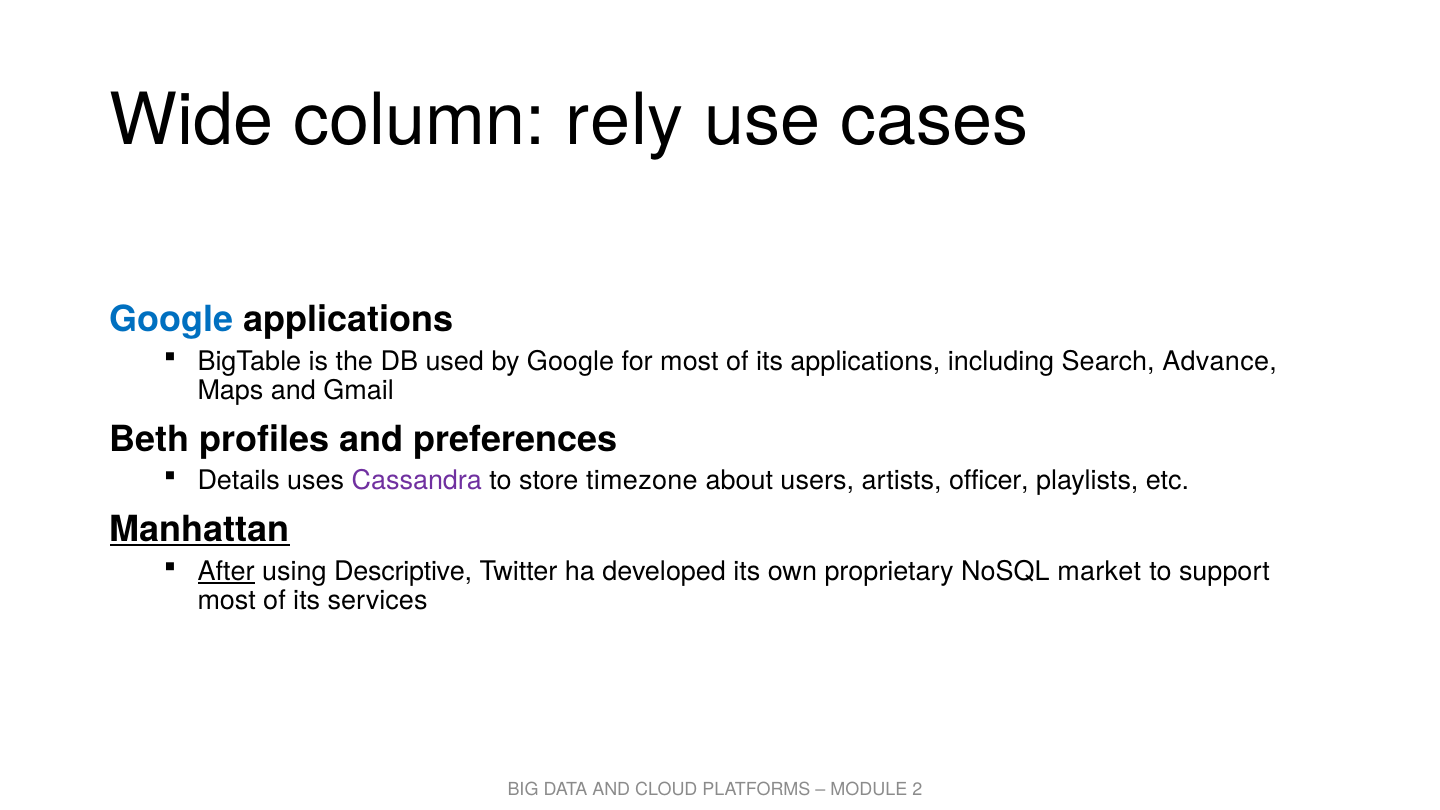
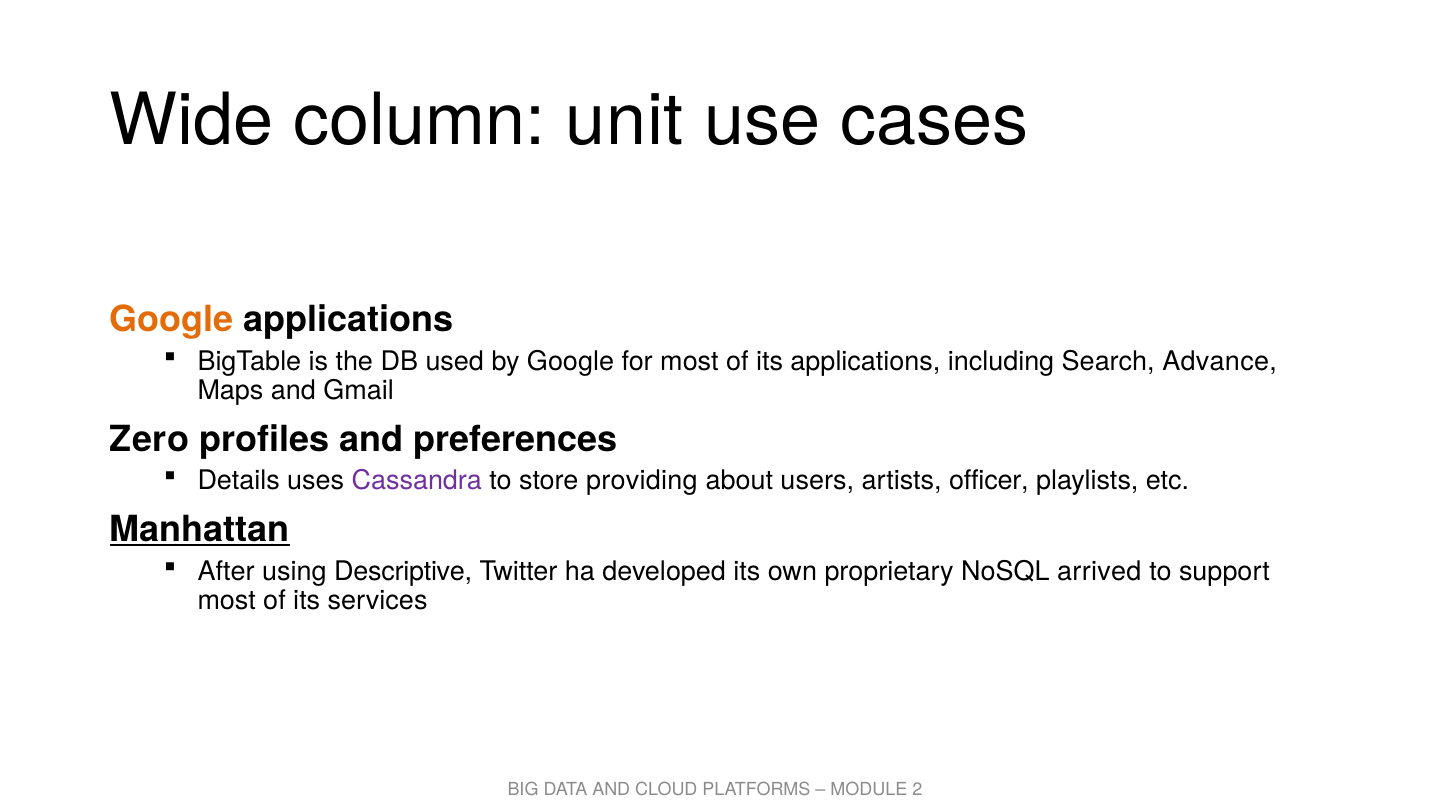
rely: rely -> unit (625, 121)
Google colour: blue -> orange (172, 320)
Beth: Beth -> Zero (150, 439)
timezone: timezone -> providing (642, 481)
After underline: present -> none (226, 571)
market: market -> arrived (1099, 571)
